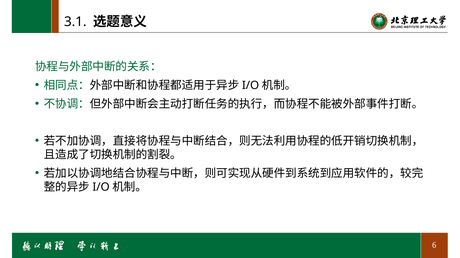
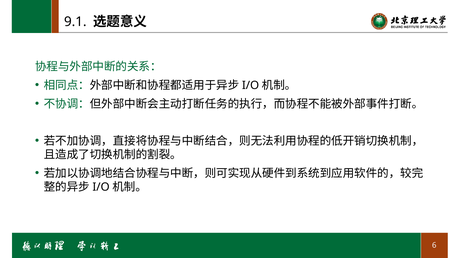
3.1: 3.1 -> 9.1 (75, 22)
